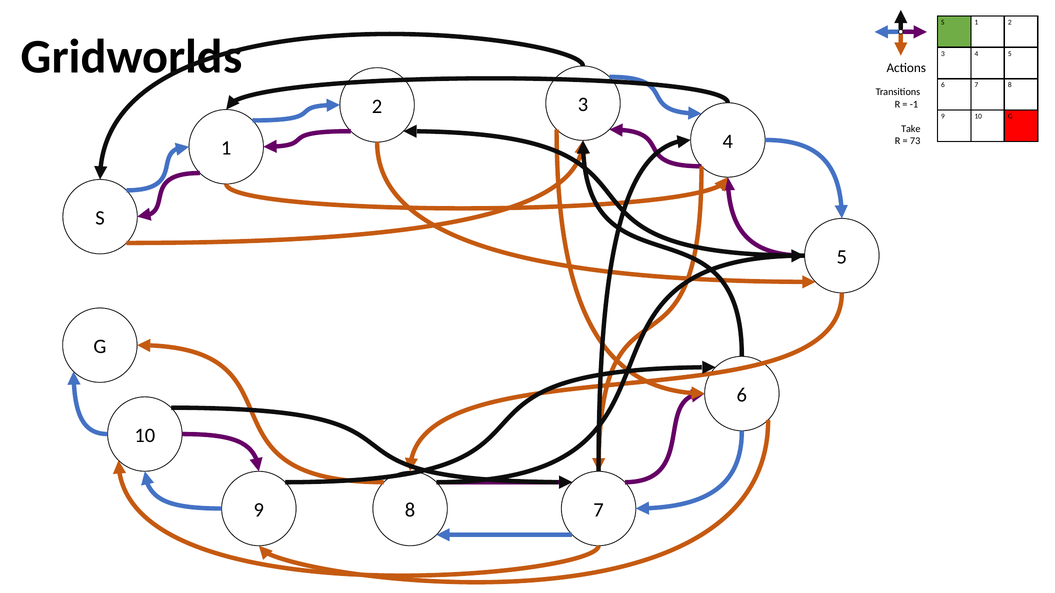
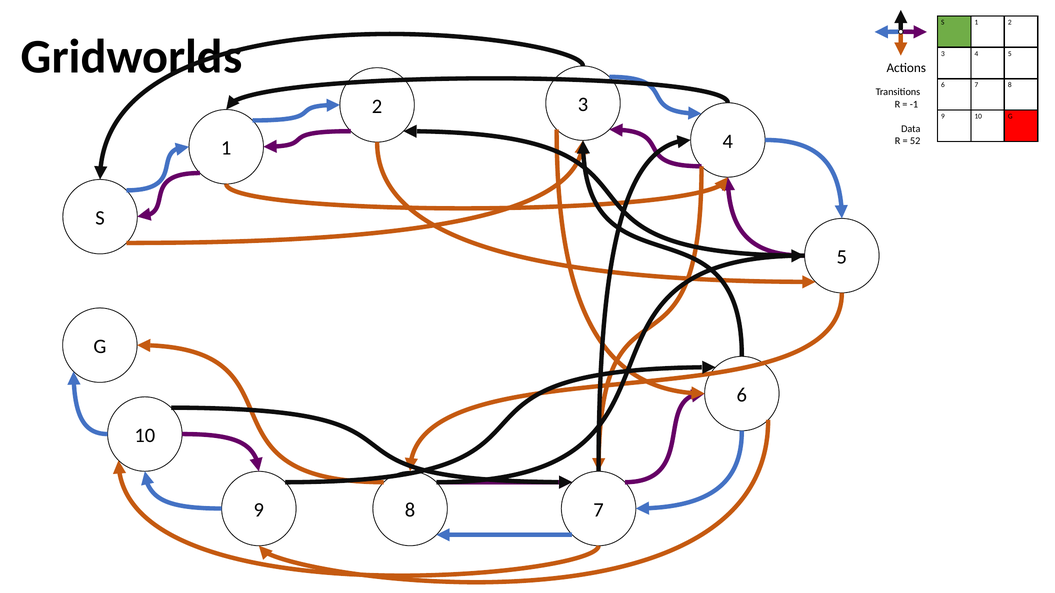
Take: Take -> Data (911, 129)
73: 73 -> 52 (915, 141)
